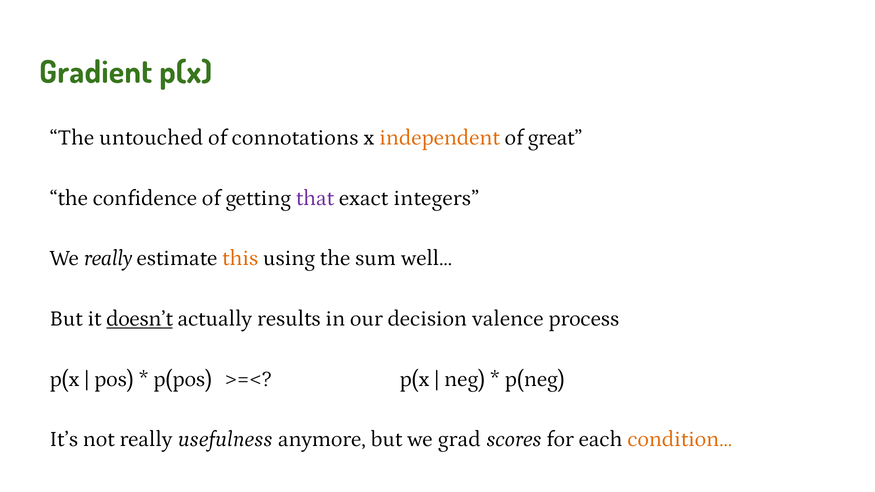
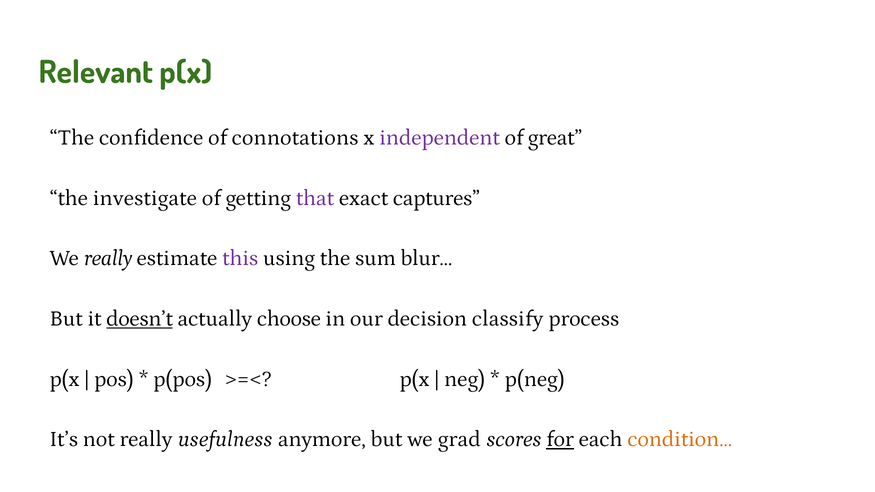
Gradient: Gradient -> Relevant (96, 72)
untouched: untouched -> confidence (151, 138)
independent colour: orange -> purple (440, 138)
confidence: confidence -> investigate (145, 198)
integers: integers -> captures (437, 198)
this colour: orange -> purple (240, 258)
well…: well… -> blur… (427, 258)
results: results -> choose (289, 319)
valence: valence -> classify (508, 319)
for underline: none -> present (560, 439)
